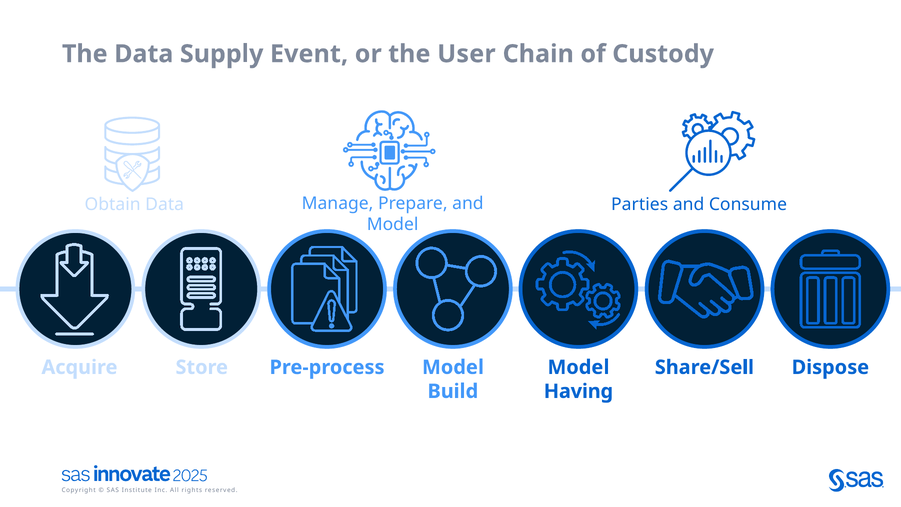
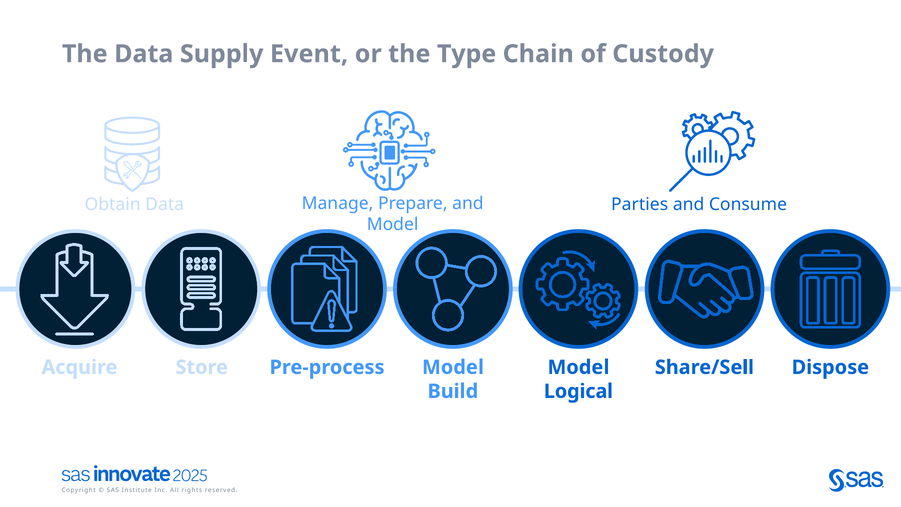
User: User -> Type (467, 54)
Having: Having -> Logical (578, 391)
